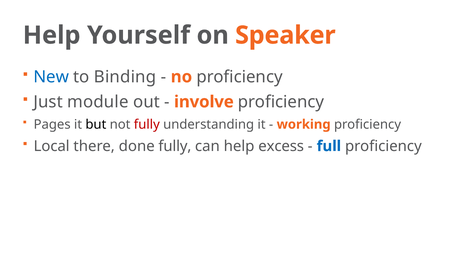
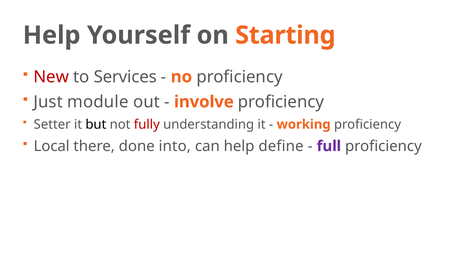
Speaker: Speaker -> Starting (285, 35)
New colour: blue -> red (51, 77)
Binding: Binding -> Services (125, 77)
Pages: Pages -> Setter (52, 124)
done fully: fully -> into (175, 146)
excess: excess -> define (281, 146)
full colour: blue -> purple (329, 146)
